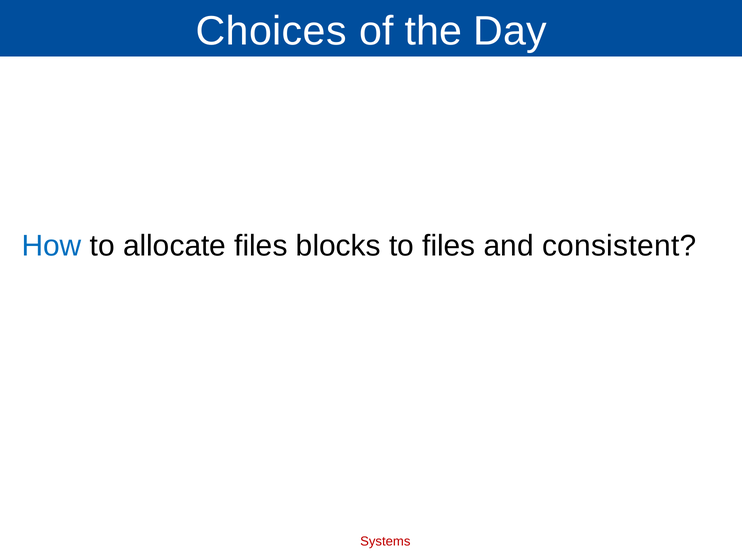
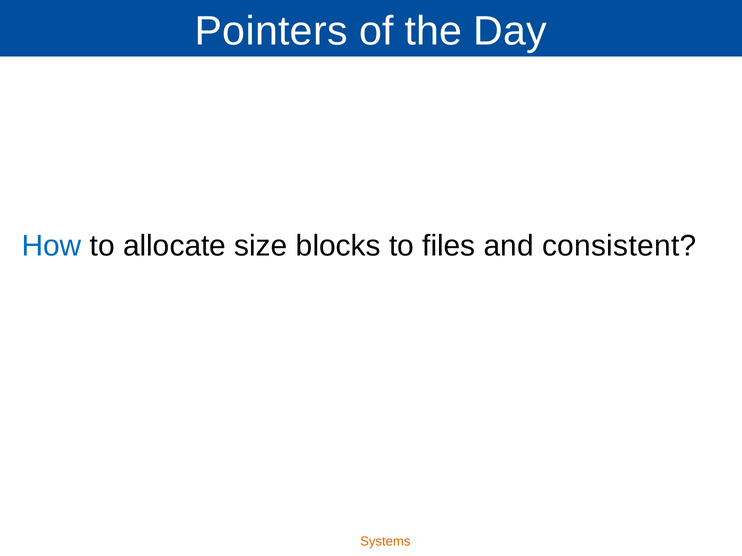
Choices: Choices -> Pointers (271, 31)
allocate files: files -> size (261, 246)
Systems colour: red -> orange (385, 542)
